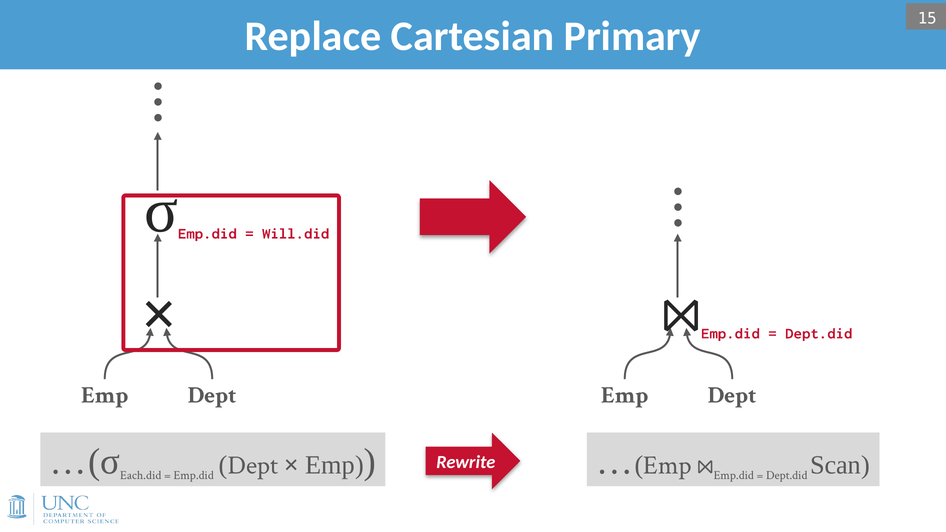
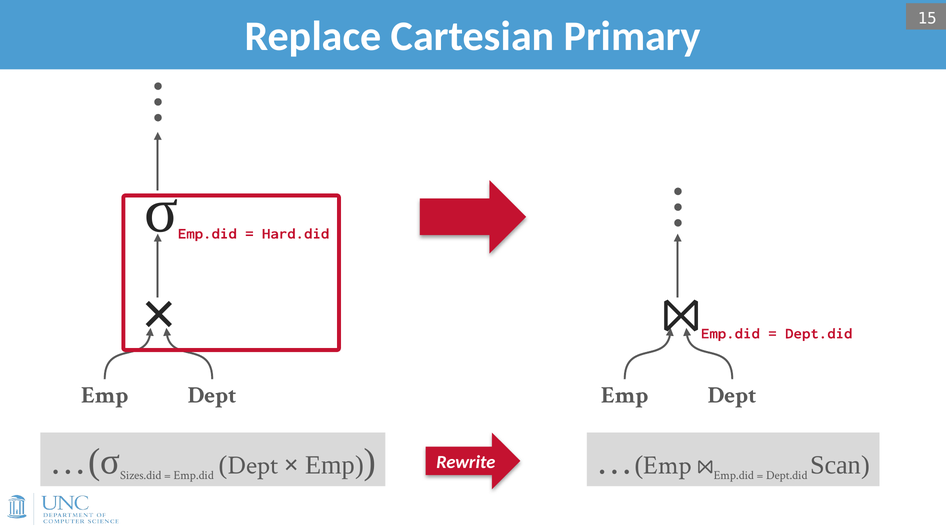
Will.did: Will.did -> Hard.did (296, 234)
Each.did: Each.did -> Sizes.did (141, 475)
